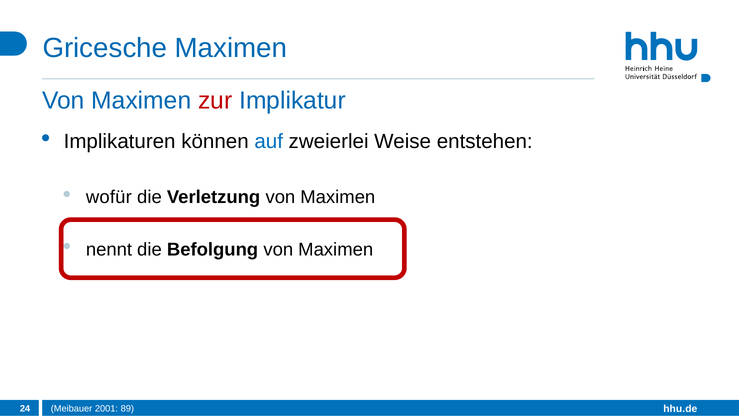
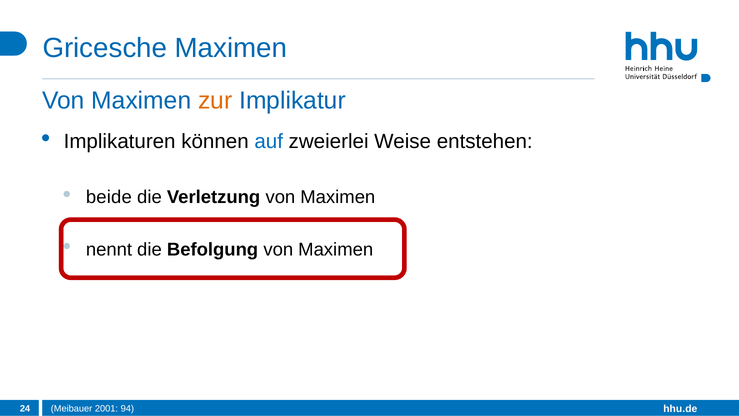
zur colour: red -> orange (215, 101)
wofür: wofür -> beide (109, 197)
89: 89 -> 94 (127, 409)
